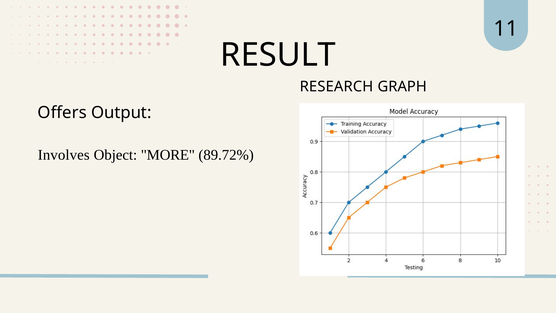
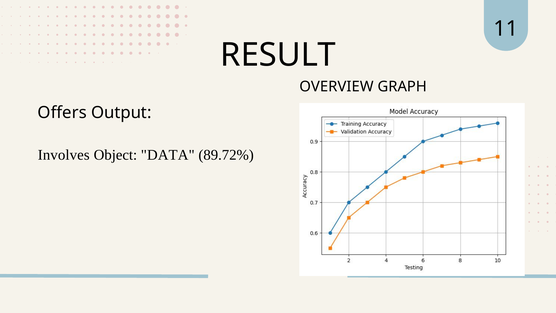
RESEARCH: RESEARCH -> OVERVIEW (336, 87)
MORE: MORE -> DATA (168, 155)
